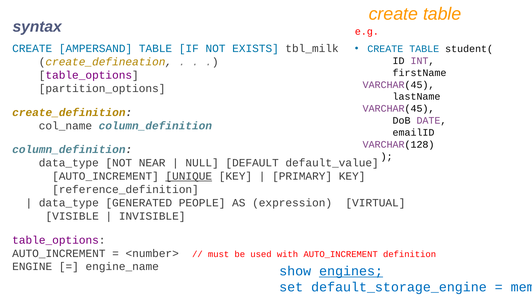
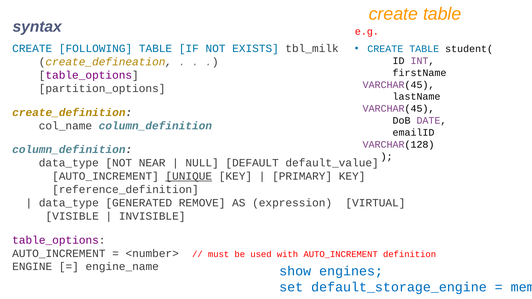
AMPERSAND: AMPERSAND -> FOLLOWING (96, 49)
PEOPLE: PEOPLE -> REMOVE (202, 203)
engines underline: present -> none (351, 271)
